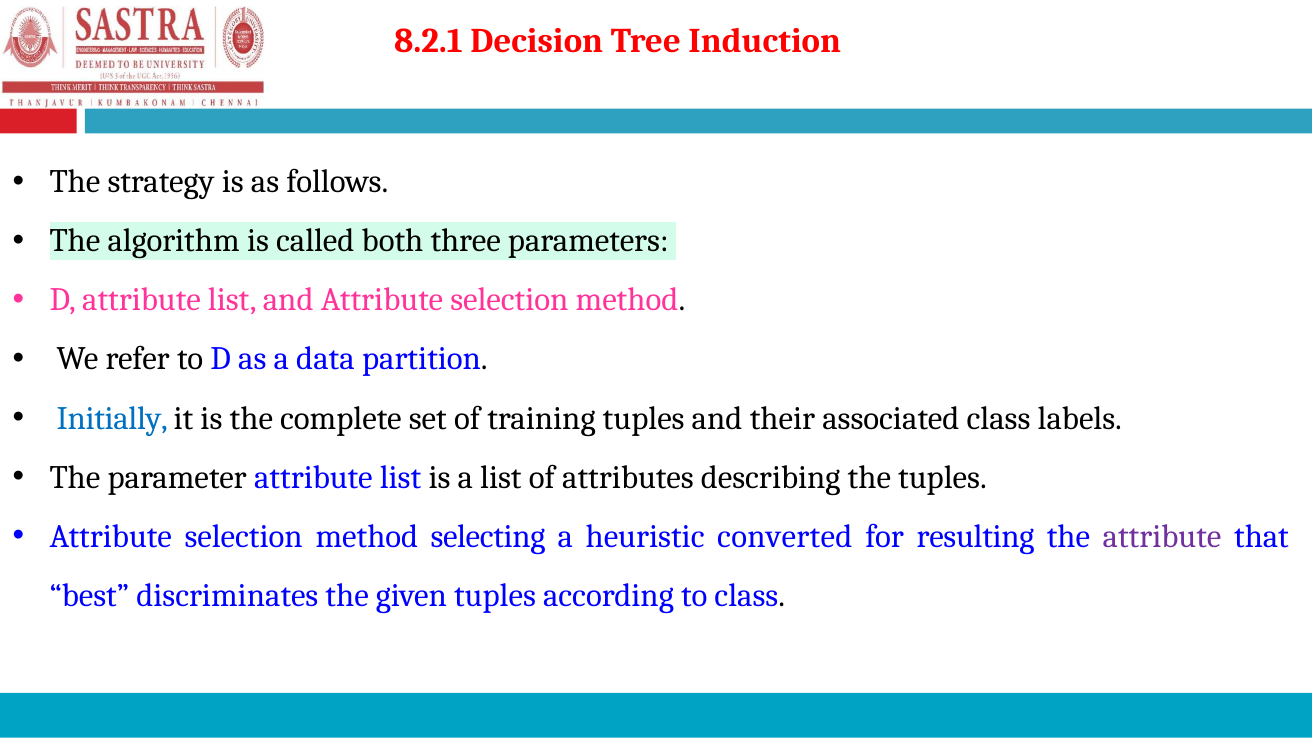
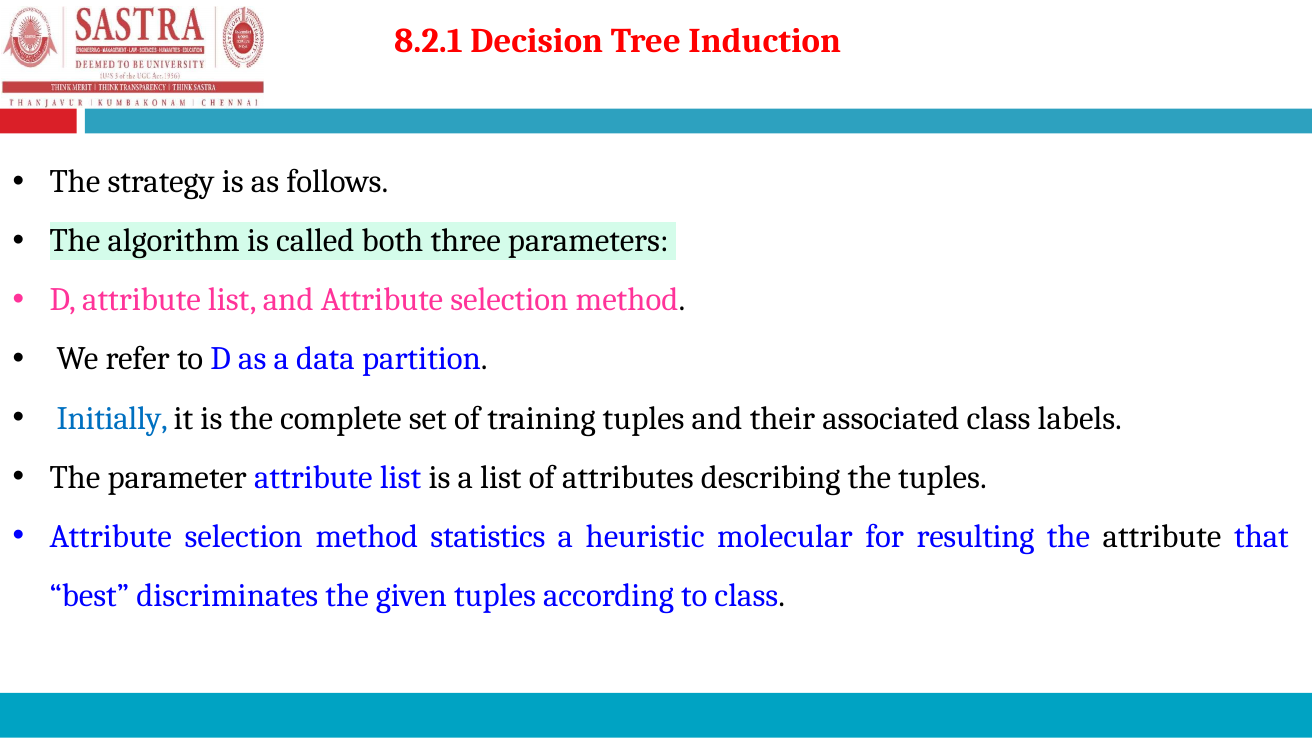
selecting: selecting -> statistics (488, 536)
converted: converted -> molecular (785, 536)
attribute colour: purple -> black (1162, 536)
